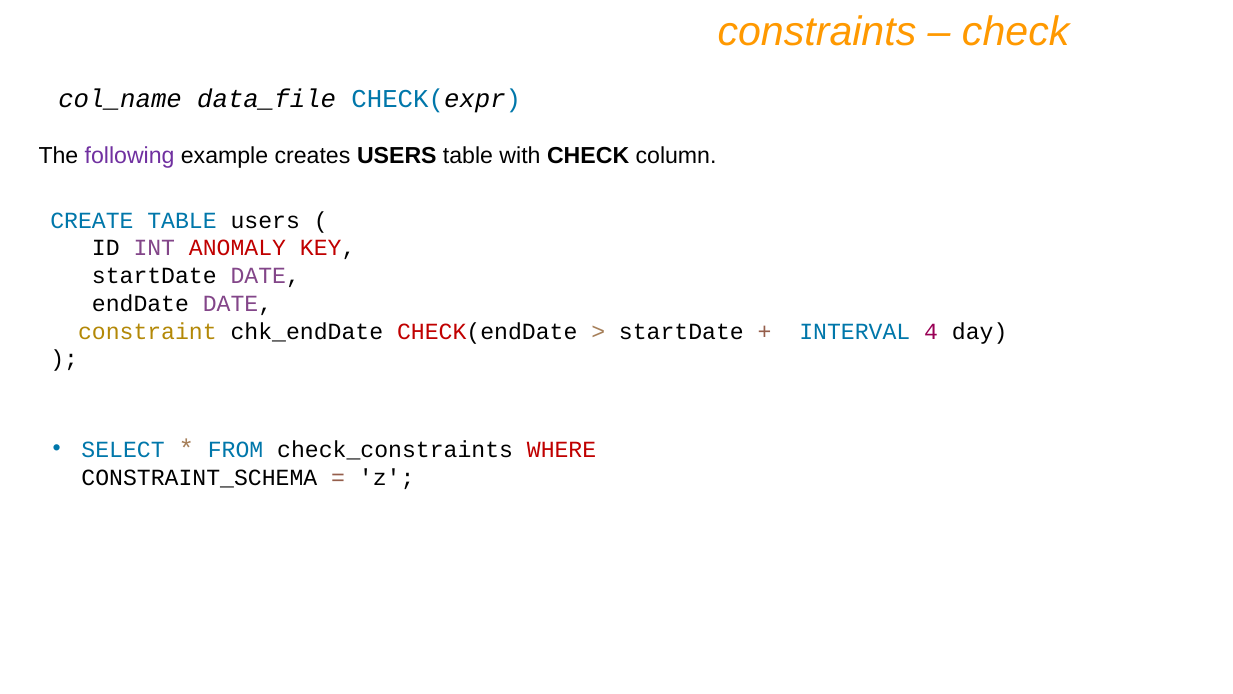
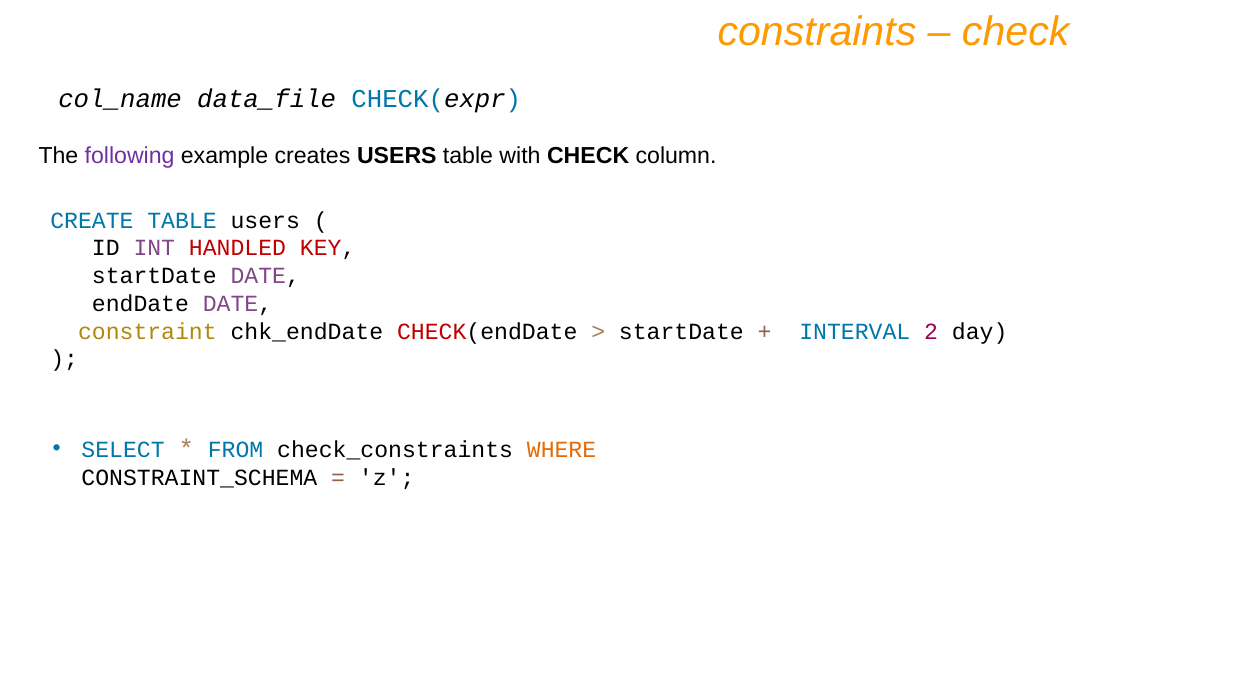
ANOMALY: ANOMALY -> HANDLED (238, 248)
4: 4 -> 2 (931, 331)
WHERE colour: red -> orange (562, 449)
